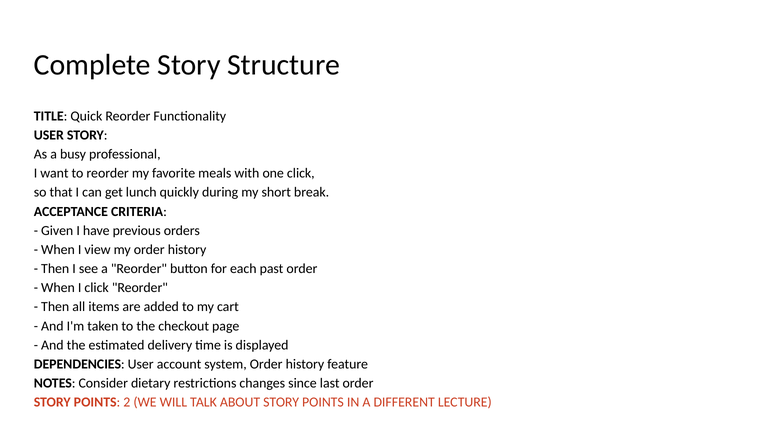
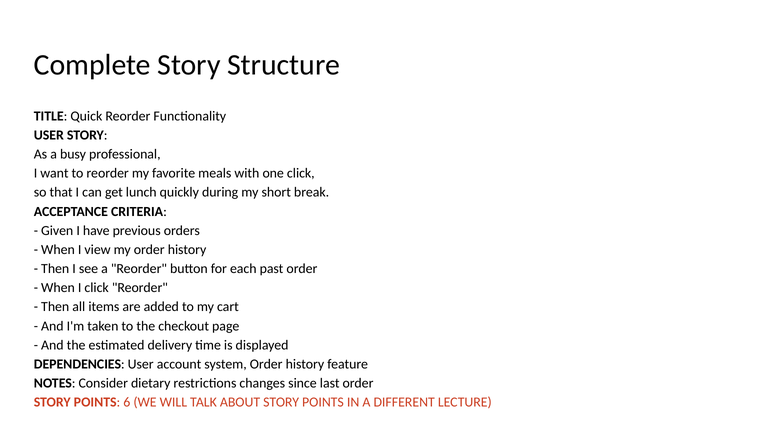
2: 2 -> 6 (127, 403)
